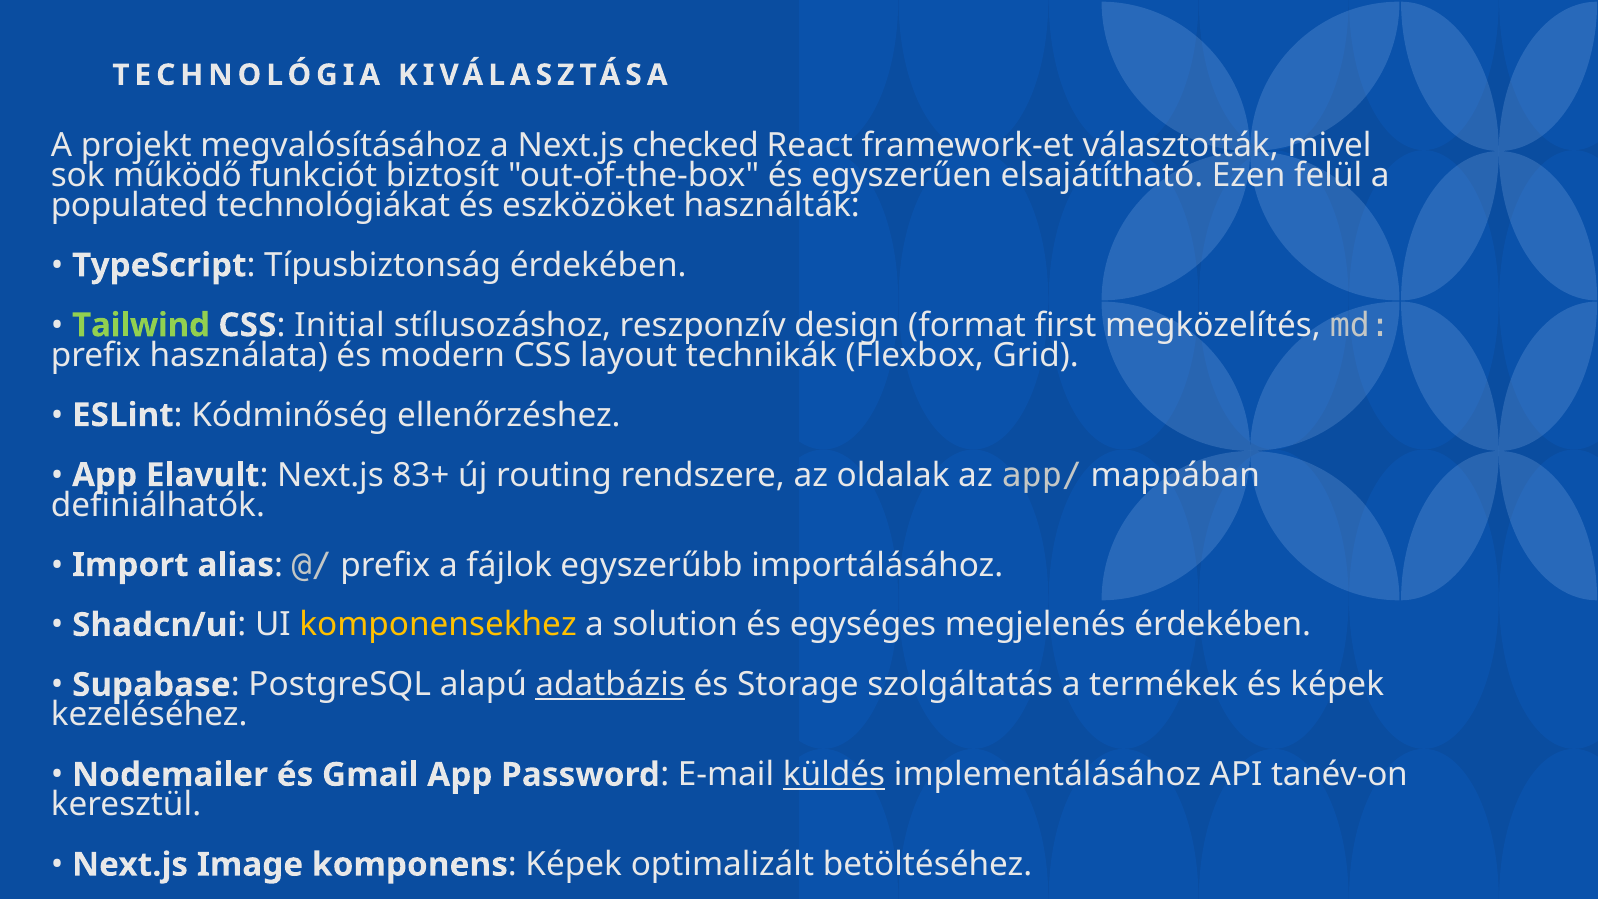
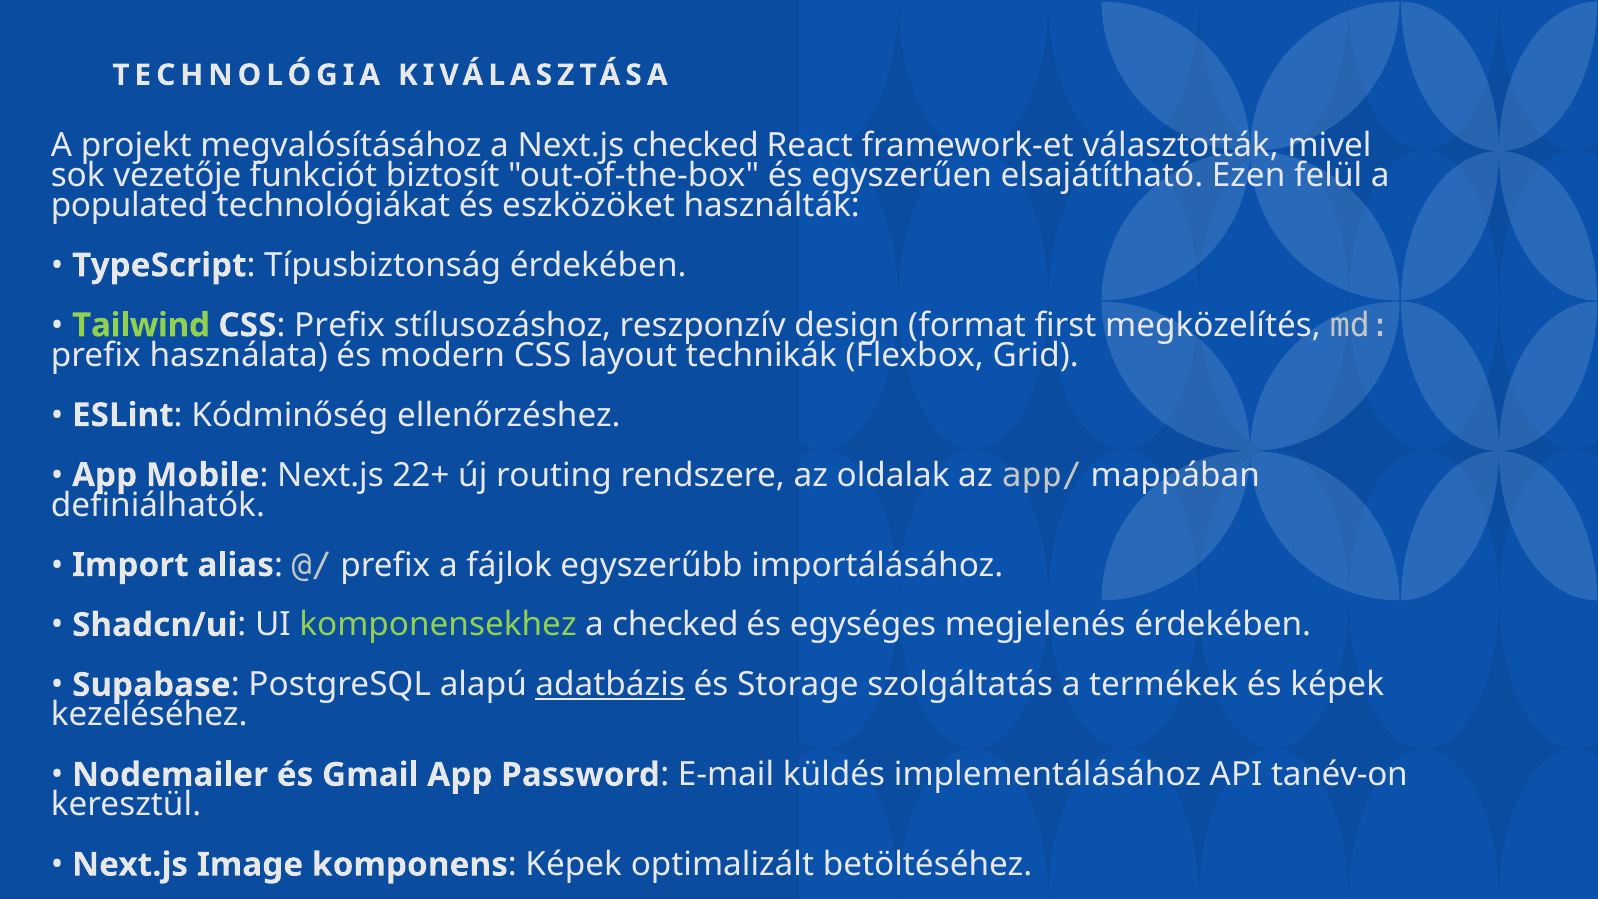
működő: működő -> vezetője (177, 175)
Initial: Initial -> Prefix (340, 325)
Elavult: Elavult -> Mobile (203, 475)
83+: 83+ -> 22+ (421, 475)
komponensekhez colour: yellow -> light green (438, 625)
a solution: solution -> checked (675, 625)
küldés underline: present -> none (834, 775)
